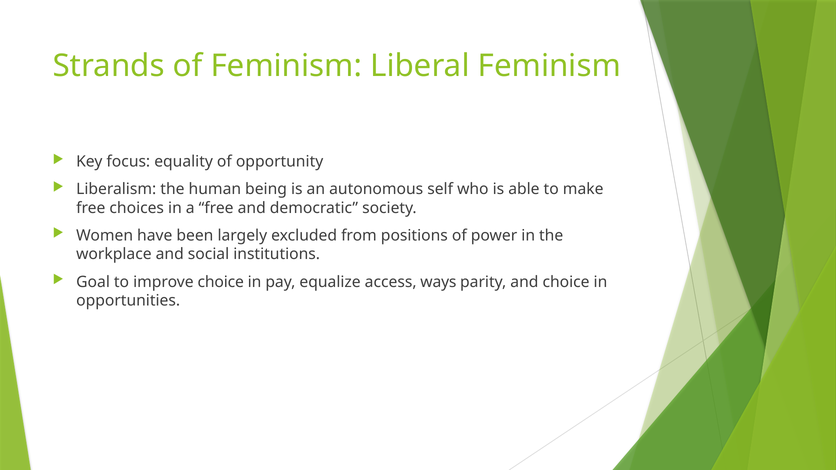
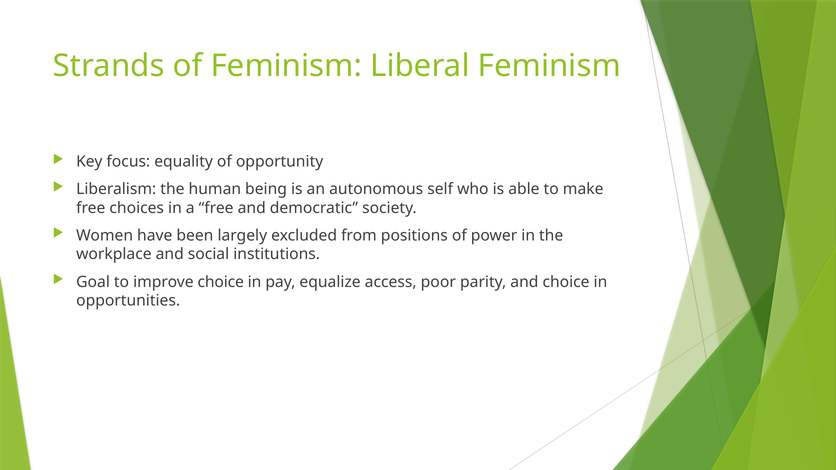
ways: ways -> poor (438, 282)
